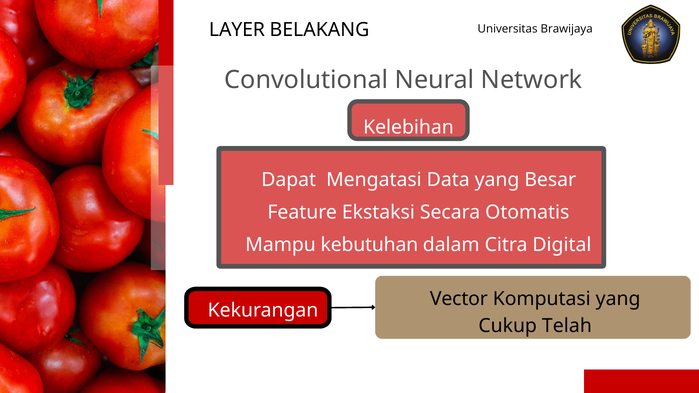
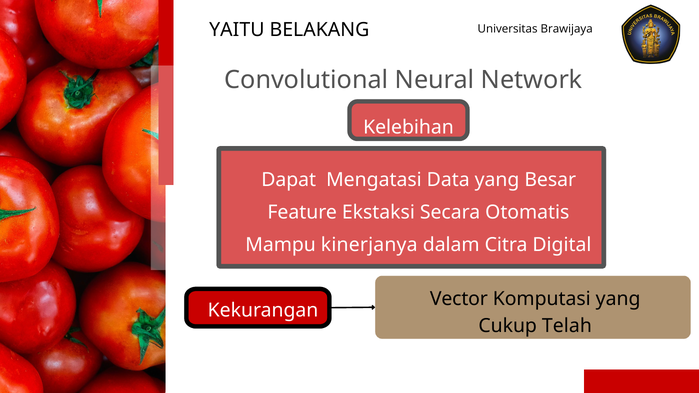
LAYER: LAYER -> YAITU (237, 30)
kebutuhan: kebutuhan -> kinerjanya (369, 245)
